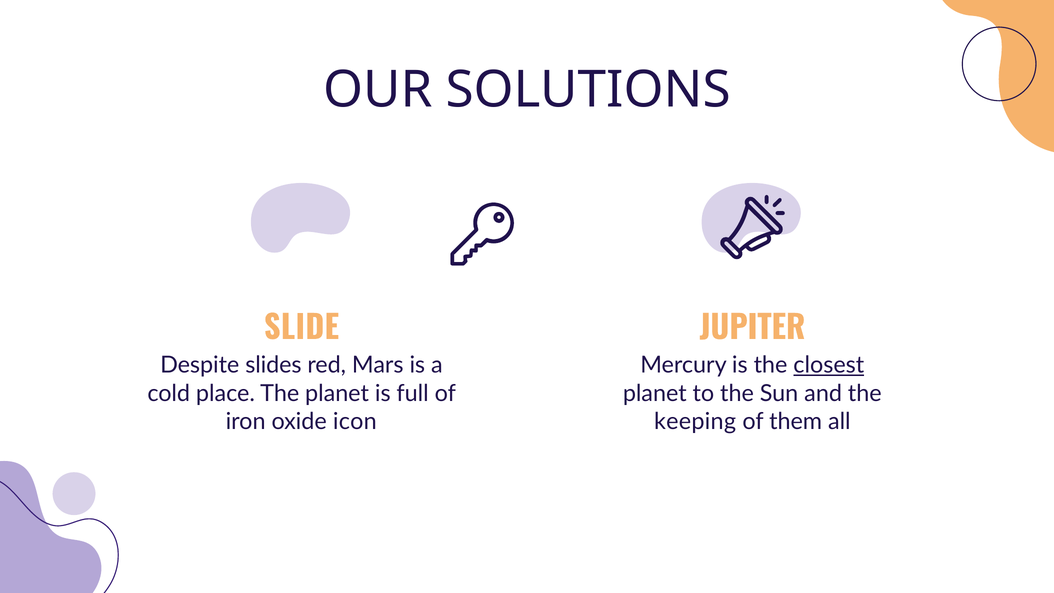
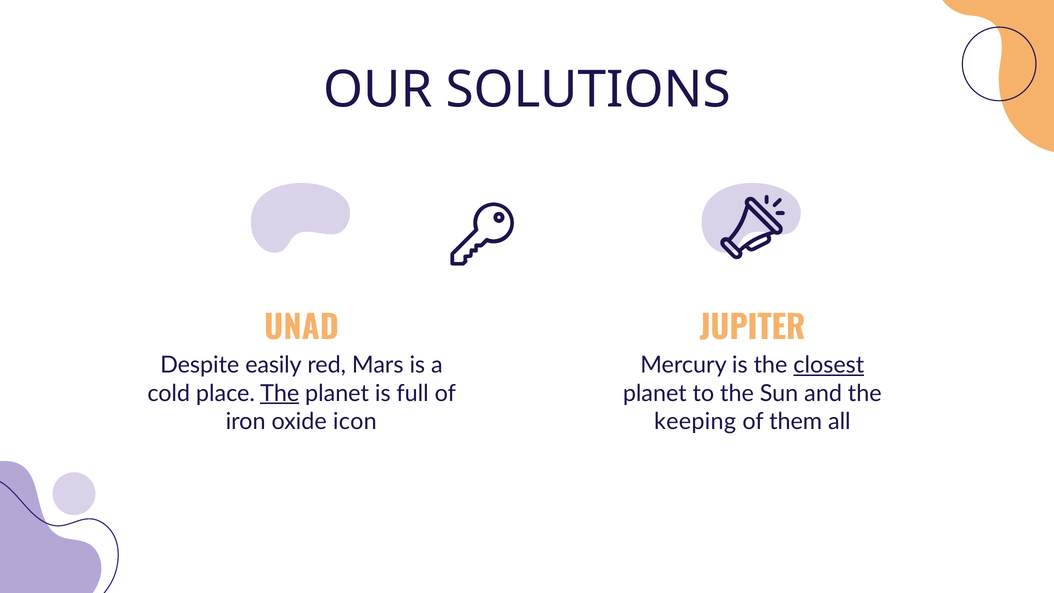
SLIDE: SLIDE -> UNAD (301, 328)
slides: slides -> easily (273, 365)
The underline: none -> present (280, 393)
